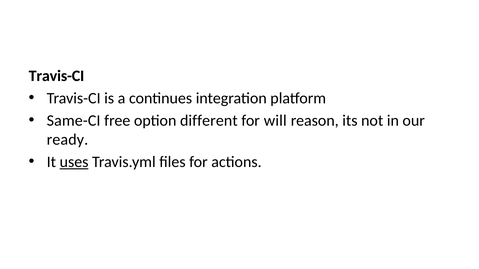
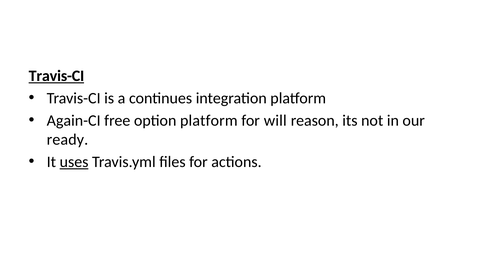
Travis-CI underline: none -> present (57, 76)
Same-CI: Same-CI -> Again-CI (74, 121)
option different: different -> platform (209, 121)
